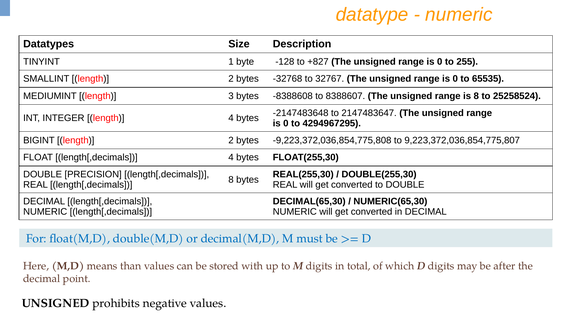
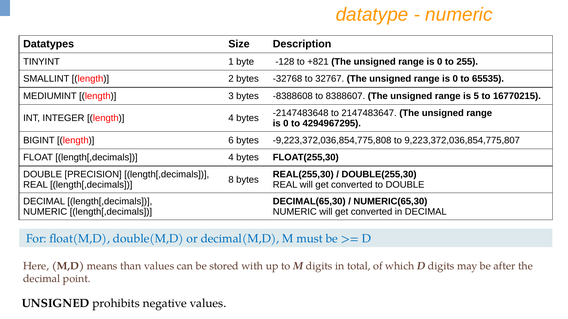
+827: +827 -> +821 (318, 62)
is 8: 8 -> 5 (476, 96)
25258524: 25258524 -> 16770215 (517, 96)
BIGINT length 2: 2 -> 6 (231, 140)
